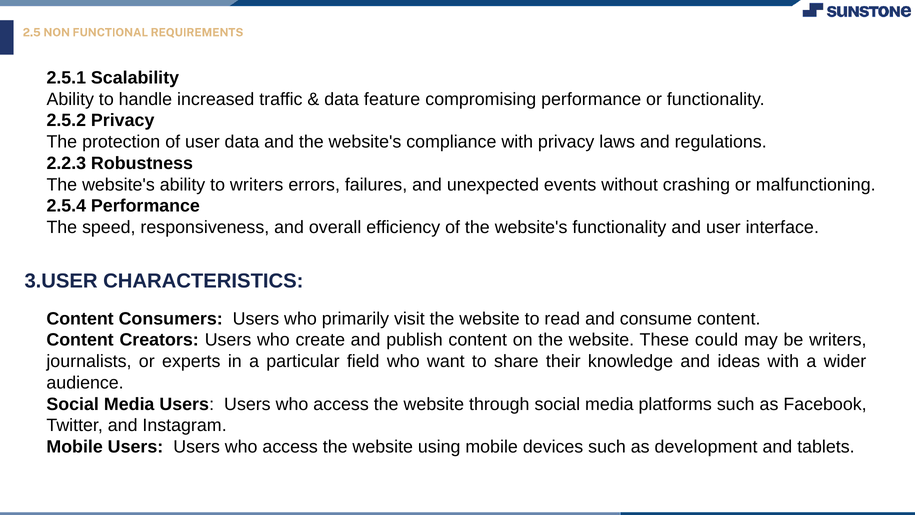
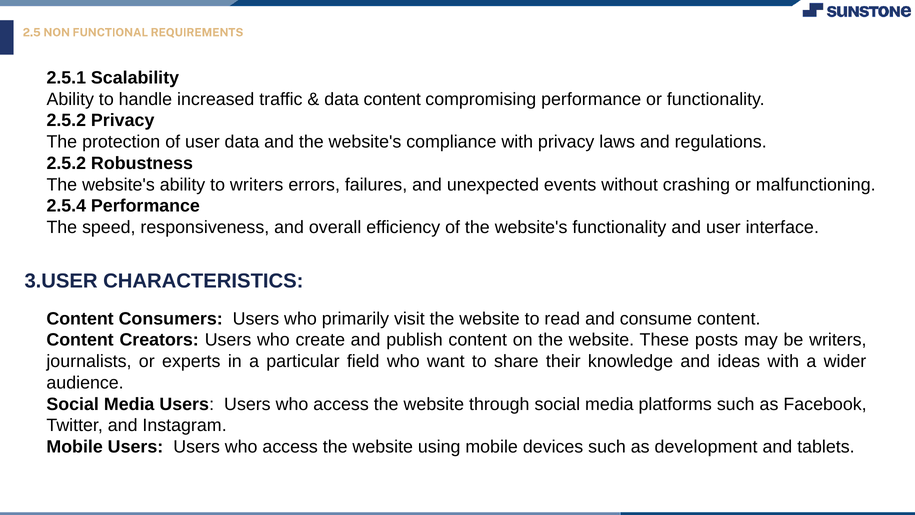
data feature: feature -> content (392, 99)
2.2.3: 2.2.3 -> 2.5.2 (66, 163)
could: could -> posts (717, 340)
